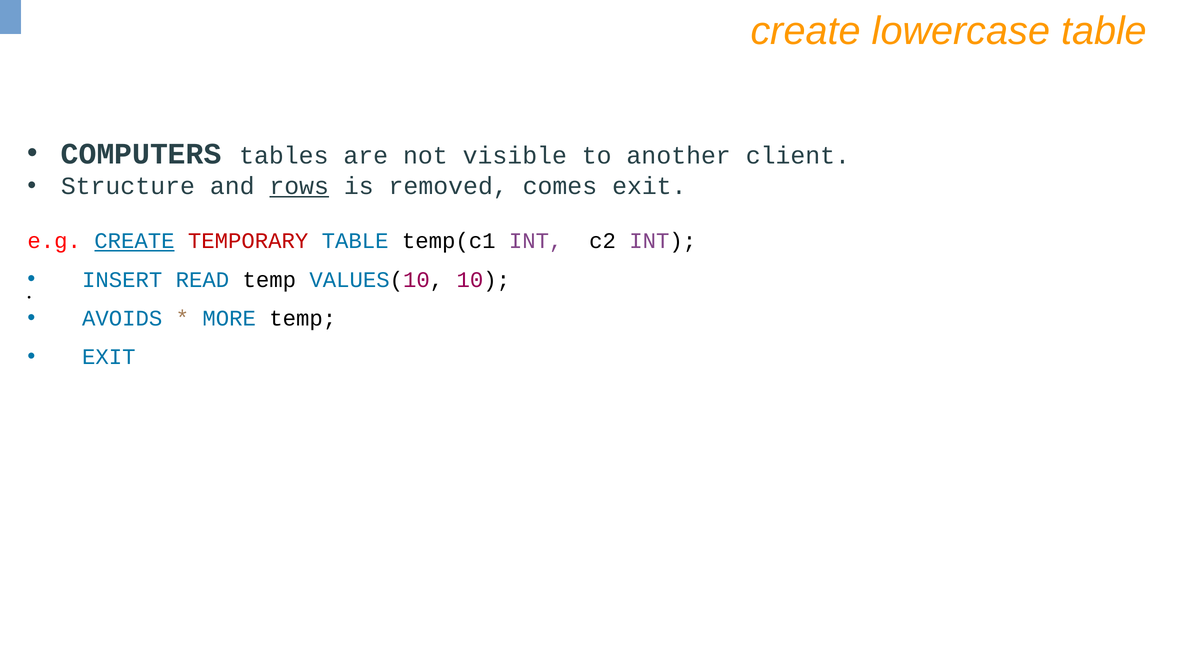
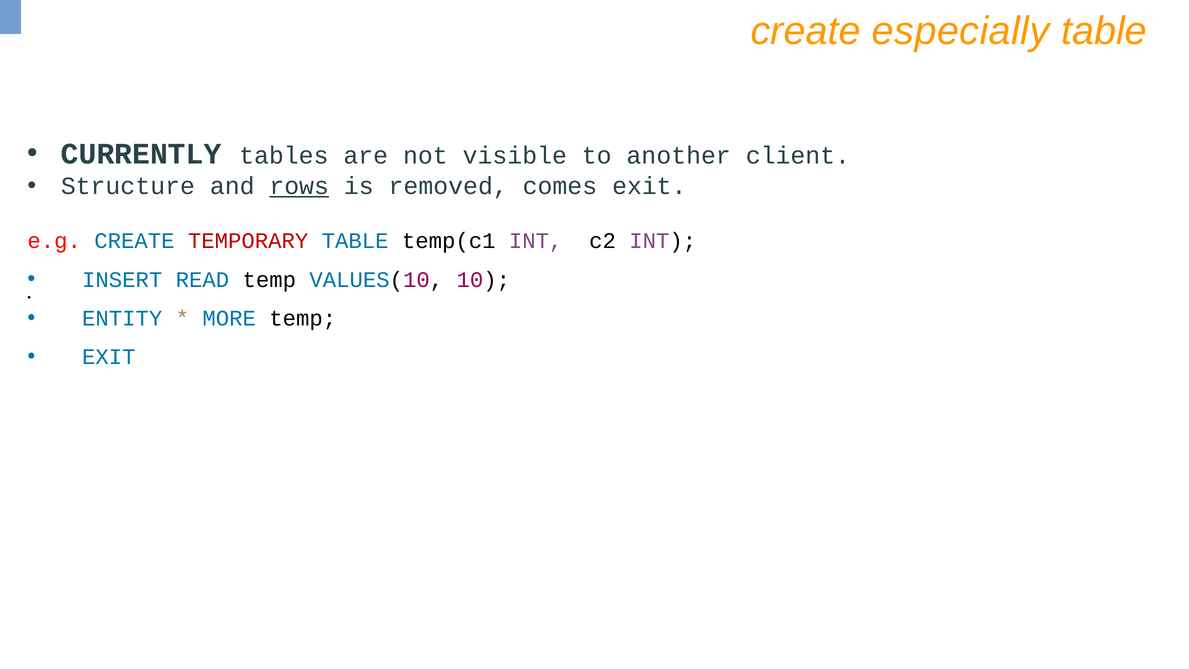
lowercase: lowercase -> especially (961, 31)
COMPUTERS: COMPUTERS -> CURRENTLY (141, 154)
CREATE underline: present -> none (134, 241)
AVOIDS: AVOIDS -> ENTITY (122, 318)
